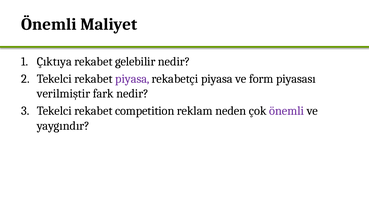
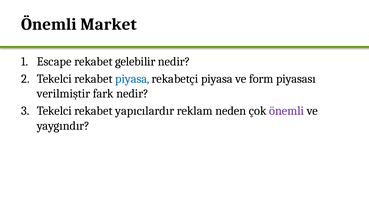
Maliyet: Maliyet -> Market (109, 24)
Çıktıya: Çıktıya -> Escape (54, 61)
piyasa colour: purple -> blue (132, 79)
competition: competition -> yapıcılardır (145, 111)
